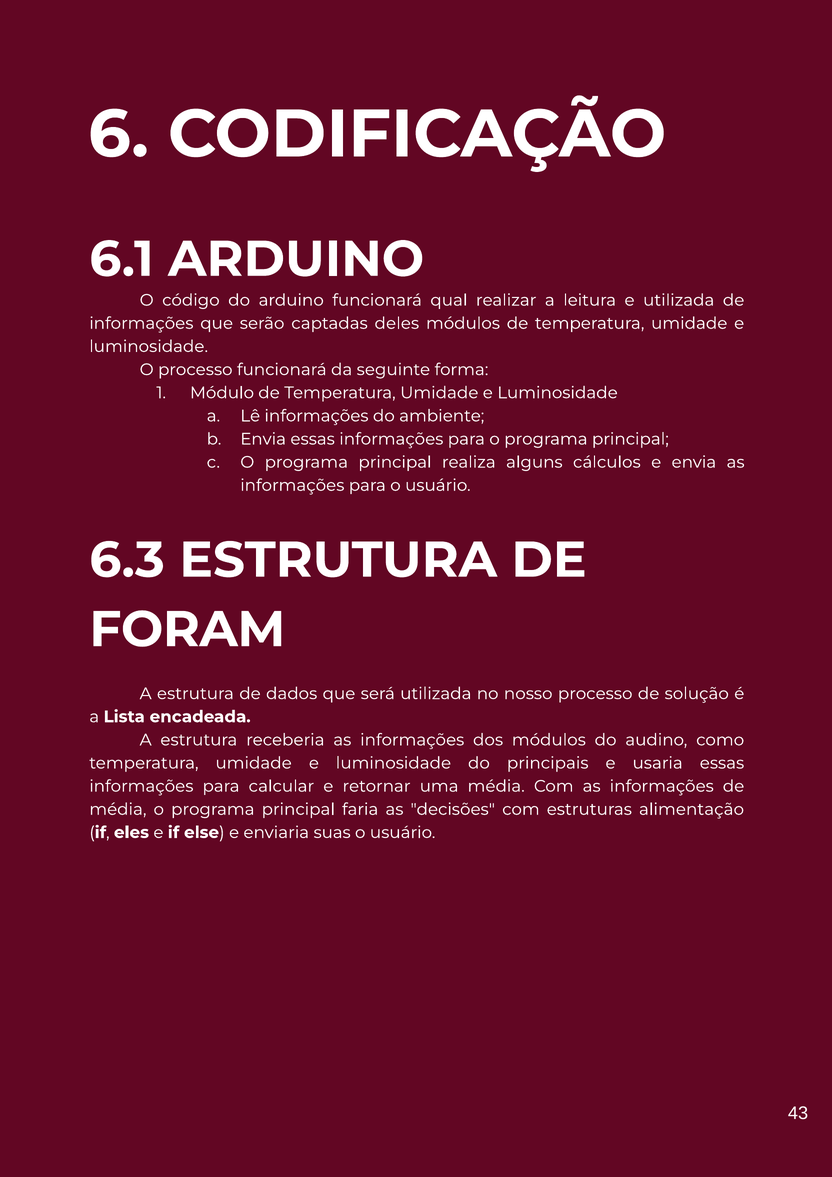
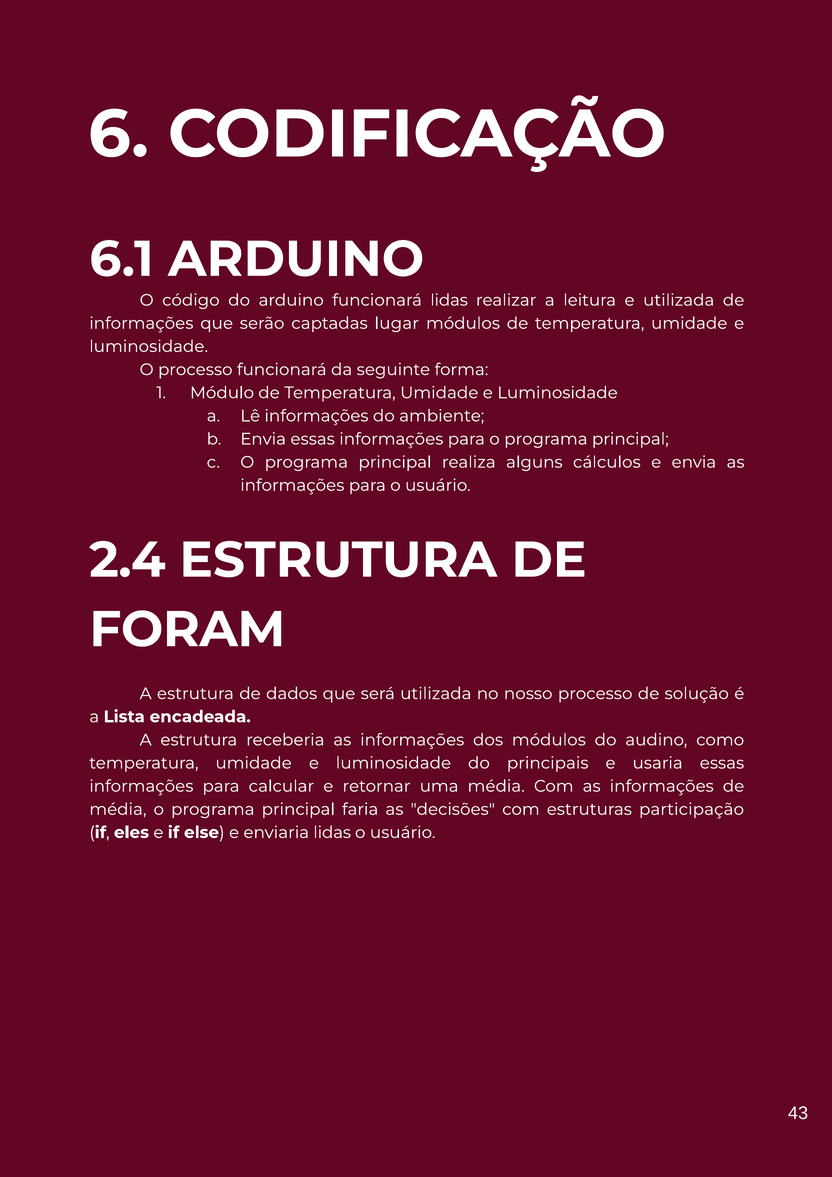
funcionará qual: qual -> lidas (449, 300)
deles: deles -> lugar (397, 323)
6.3: 6.3 -> 2.4 (127, 560)
alimentação: alimentação -> participação (692, 809)
enviaria suas: suas -> lidas (332, 832)
